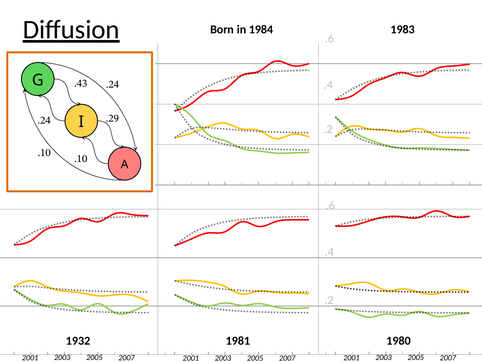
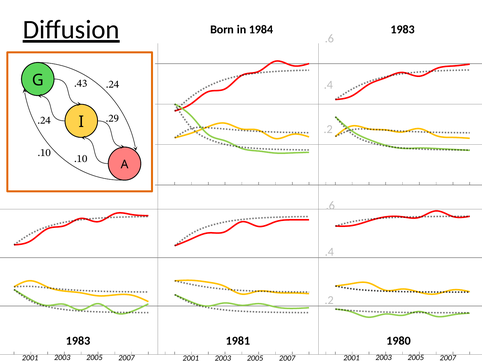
1932: 1932 -> 1983 (78, 340)
